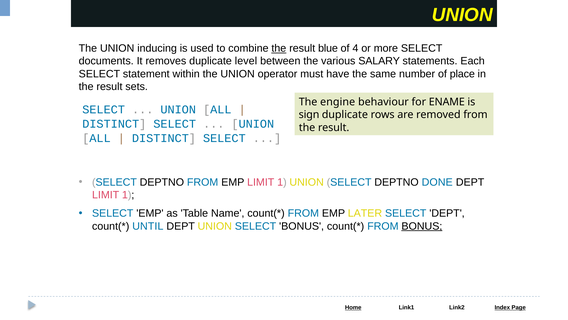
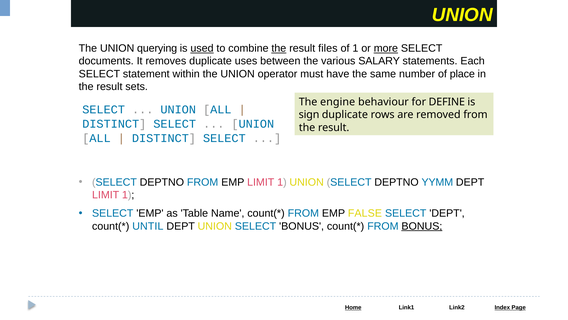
inducing: inducing -> querying (157, 48)
used underline: none -> present (202, 48)
blue: blue -> files (328, 48)
of 4: 4 -> 1 (355, 48)
more underline: none -> present (386, 48)
level: level -> uses (246, 61)
ENAME: ENAME -> DEFINE (447, 102)
DONE: DONE -> YYMM (437, 182)
LATER: LATER -> FALSE (365, 213)
